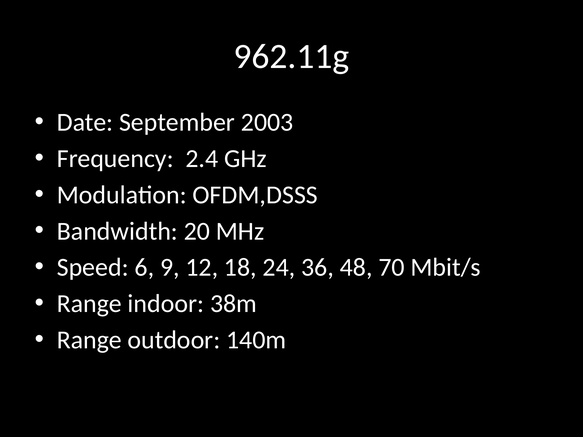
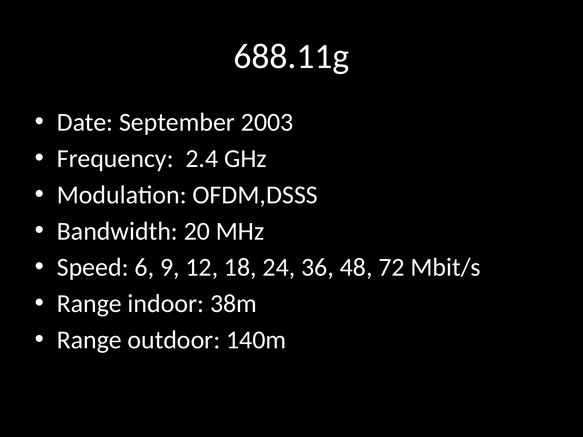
962.11g: 962.11g -> 688.11g (291, 56)
70: 70 -> 72 (392, 268)
